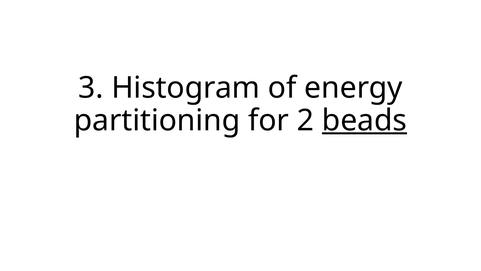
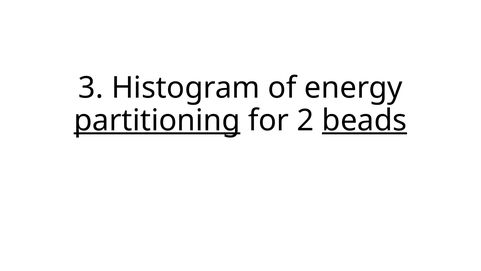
partitioning underline: none -> present (157, 120)
